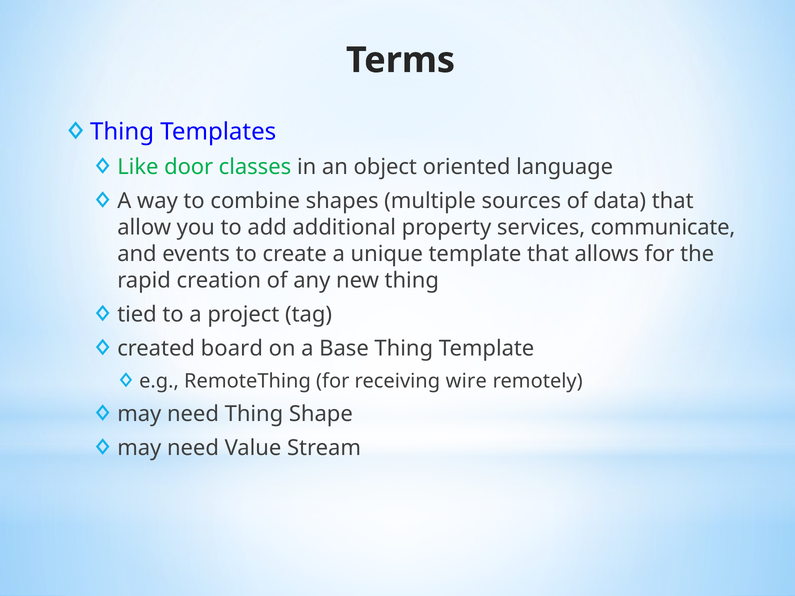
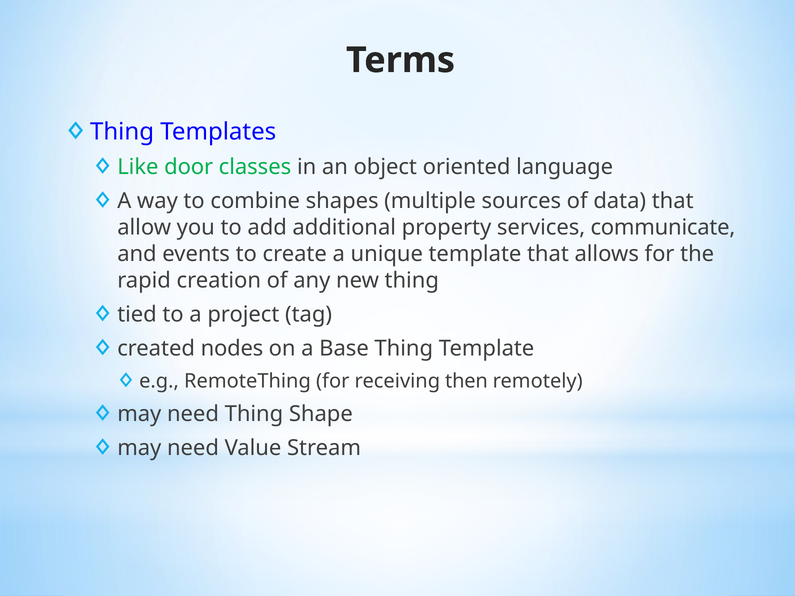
board: board -> nodes (232, 349)
wire: wire -> then (466, 381)
